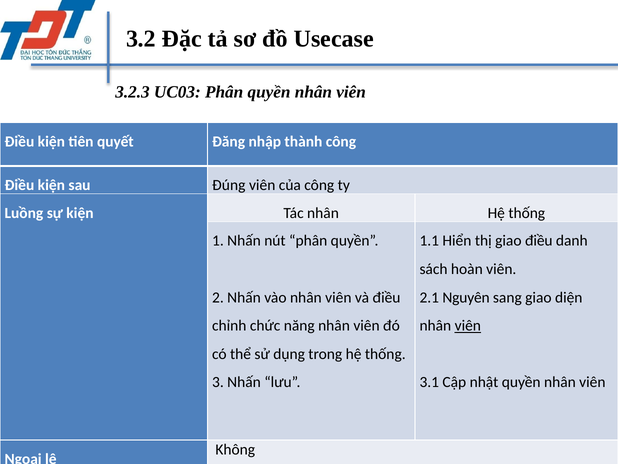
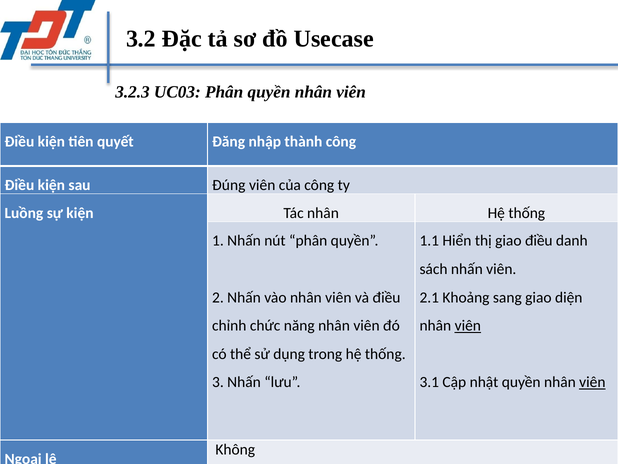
sách hoàn: hoàn -> nhấn (467, 269)
Nguyên: Nguyên -> Khoảng (466, 297)
viên underline: none -> present (592, 382)
